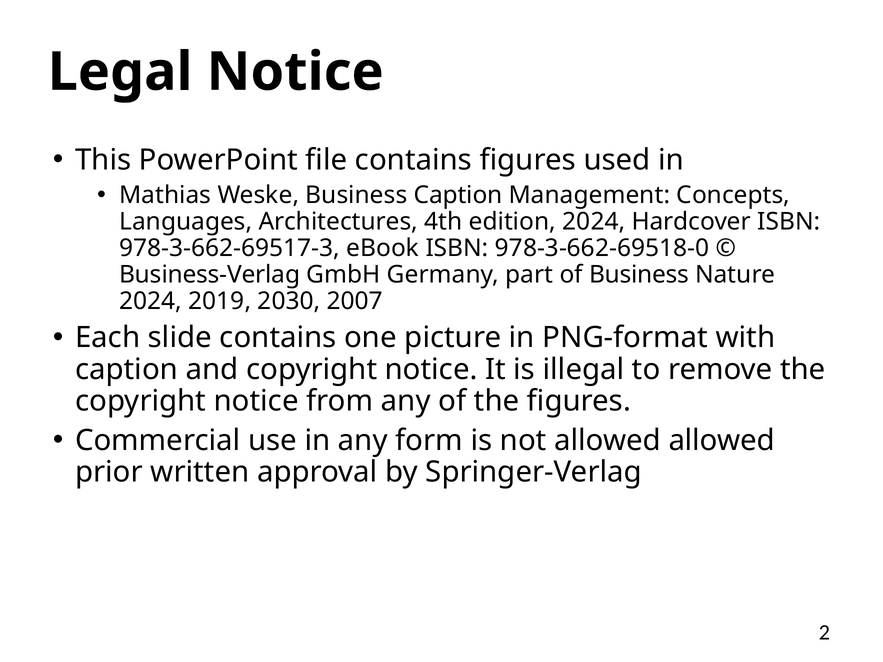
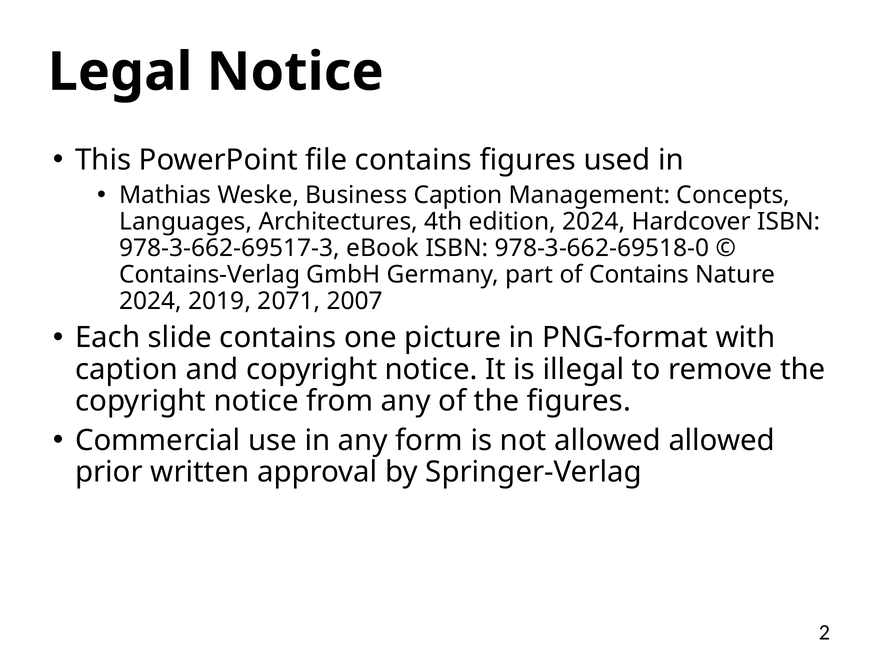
Business-Verlag: Business-Verlag -> Contains-Verlag (210, 275)
of Business: Business -> Contains (639, 275)
2030: 2030 -> 2071 (289, 301)
